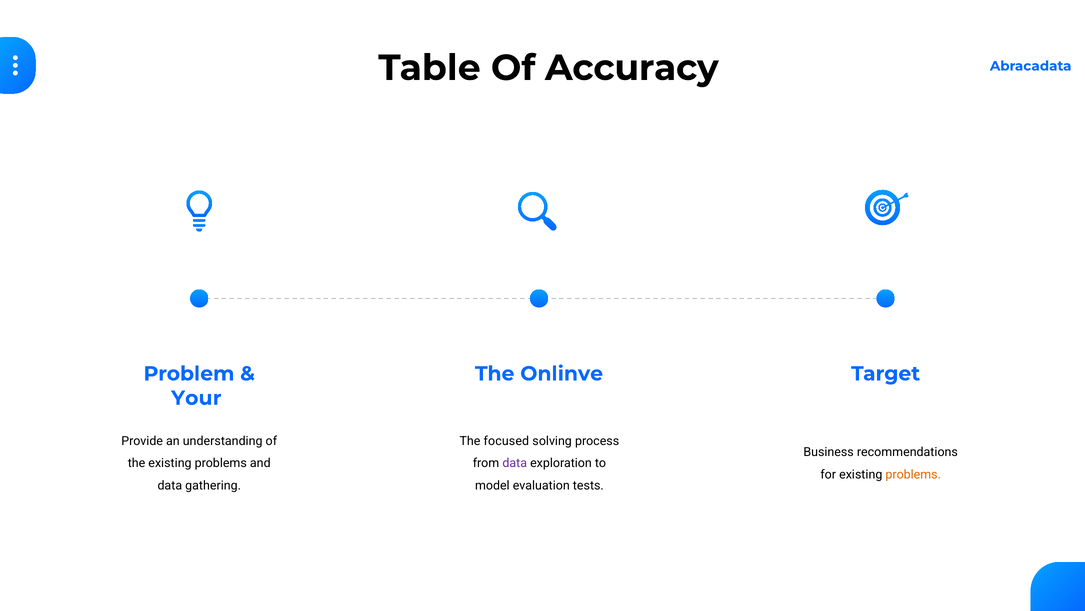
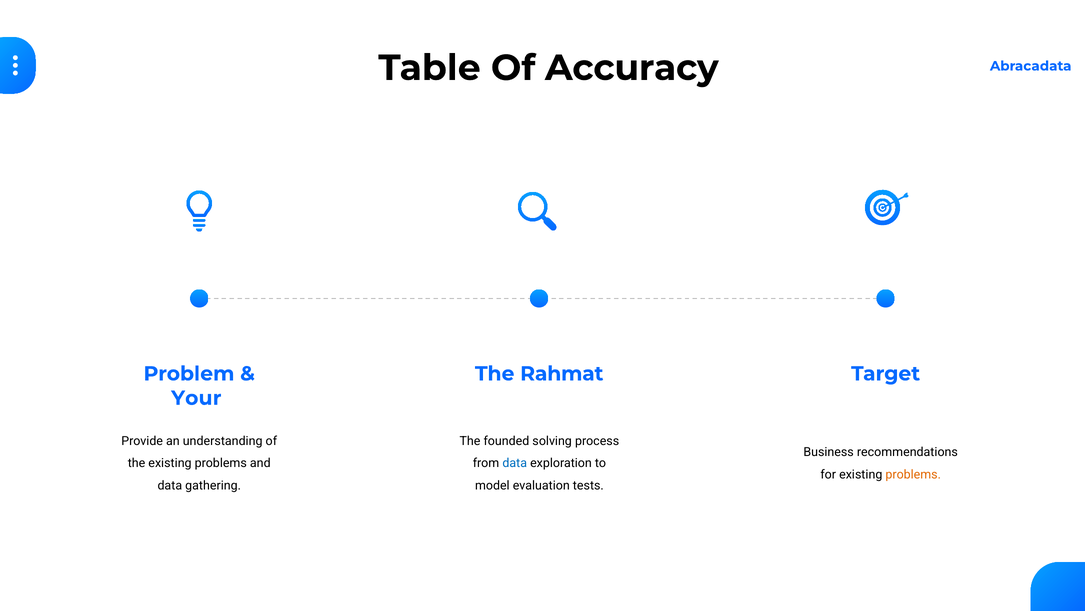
Onlinve: Onlinve -> Rahmat (562, 373)
focused: focused -> founded (506, 440)
data colour: purple -> blue (515, 463)
